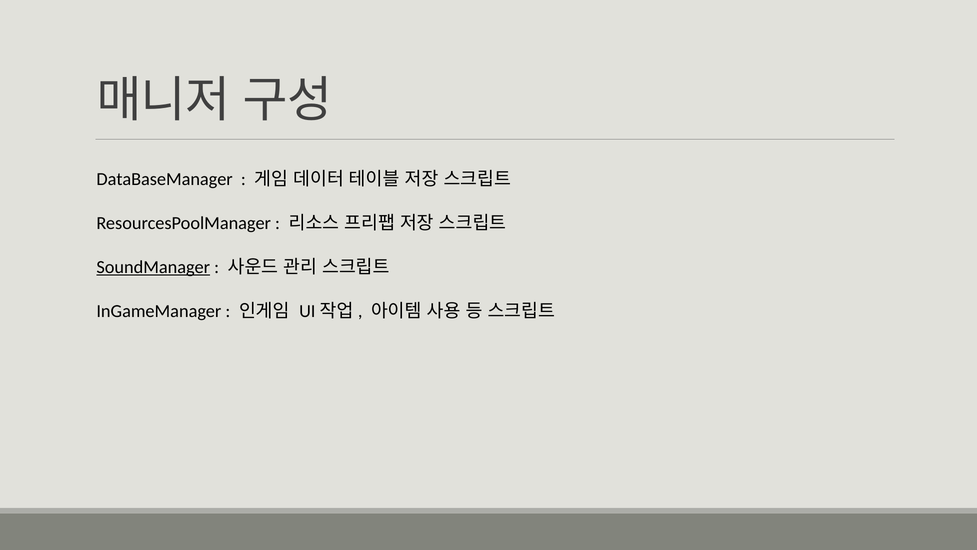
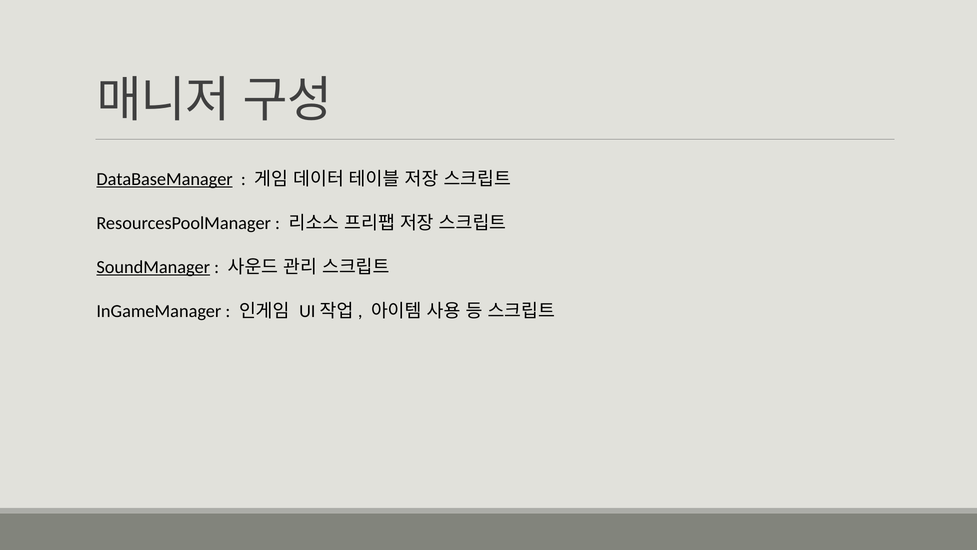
DataBaseManager underline: none -> present (165, 179)
